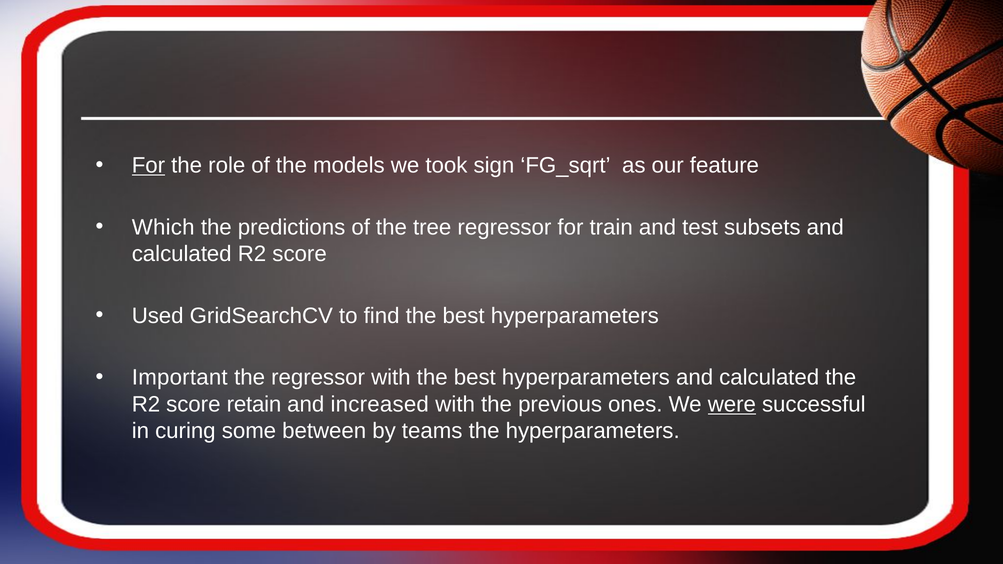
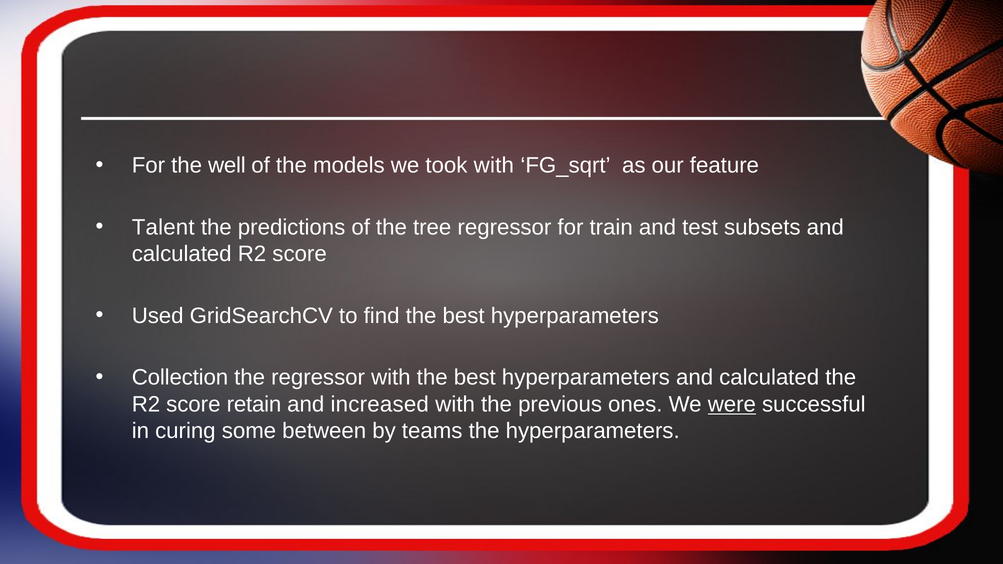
For underline: present -> none (148, 166)
role: role -> well (227, 166)
took sign: sign -> with (494, 166)
Which: Which -> Talent (163, 227)
Important: Important -> Collection (180, 378)
